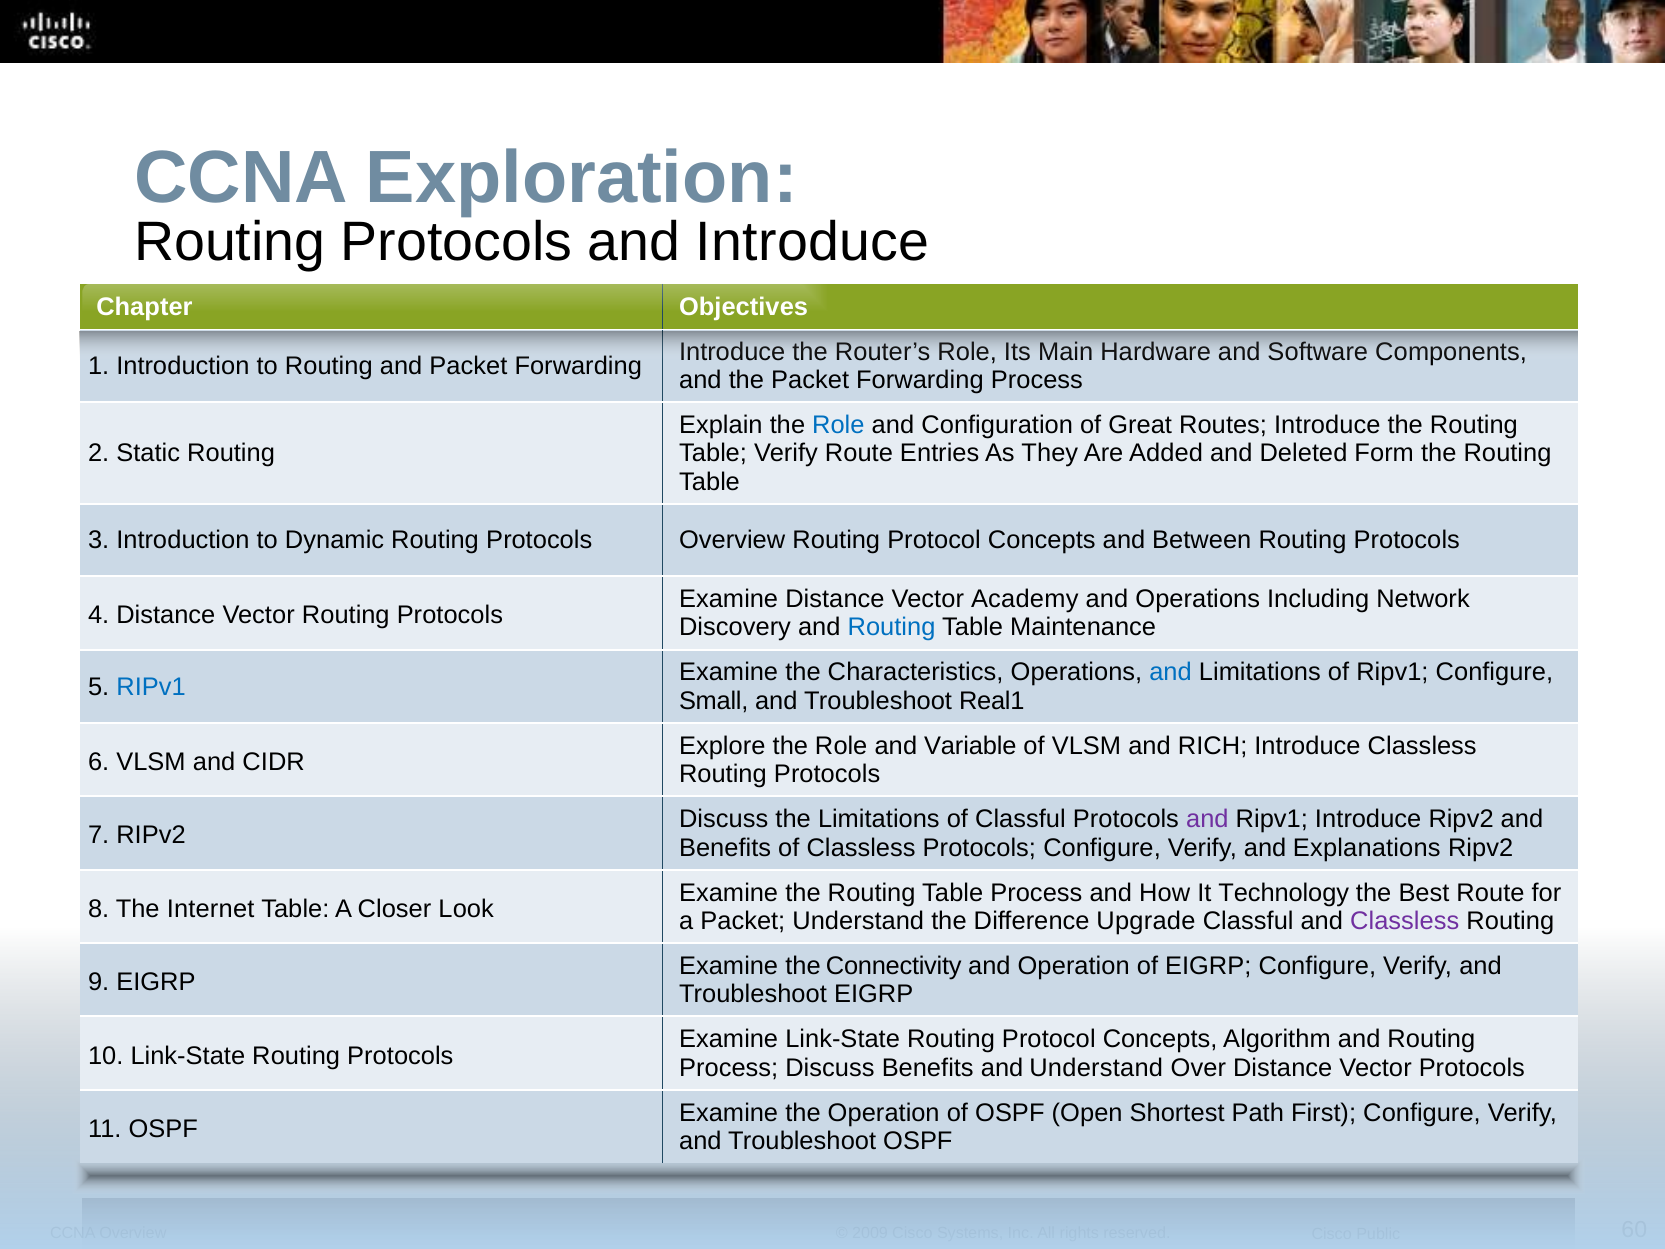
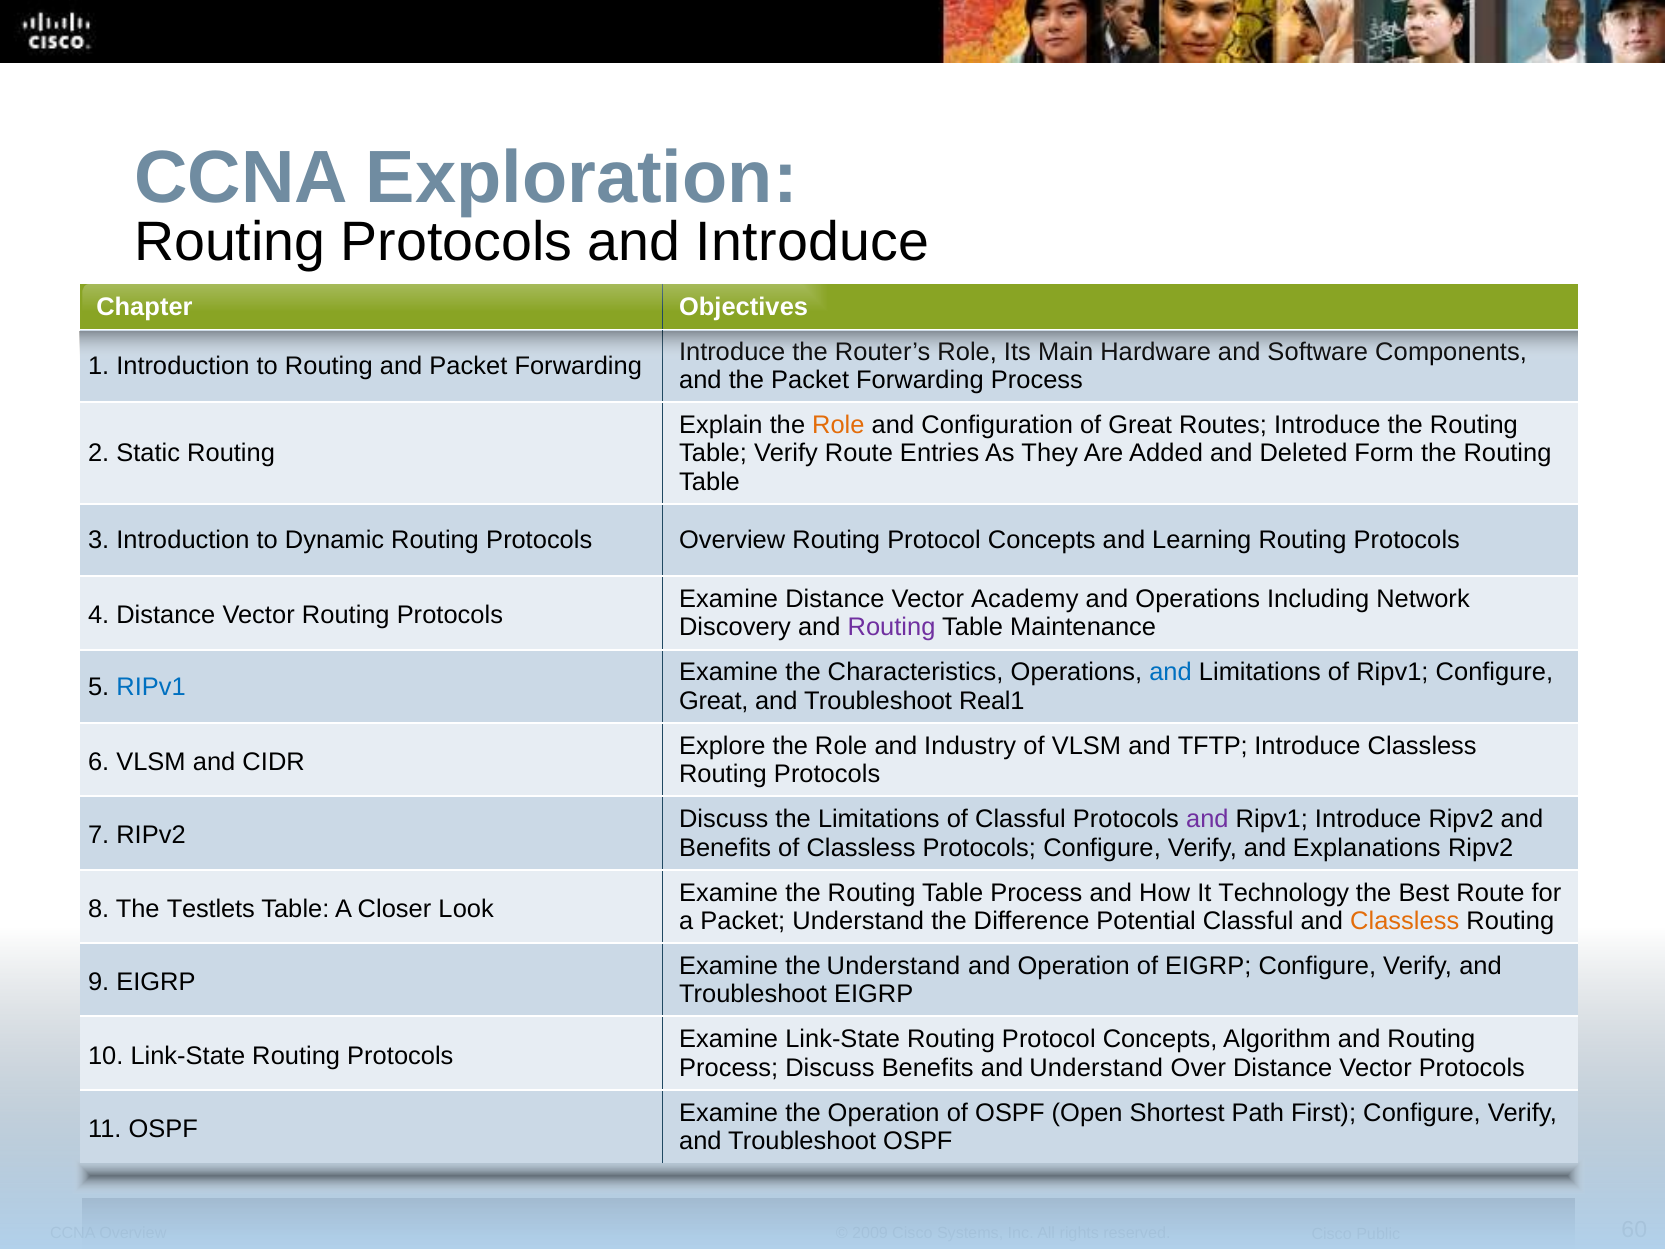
Role colour: blue -> orange (838, 425)
Between: Between -> Learning (1202, 540)
Routing colour: blue -> purple (892, 627)
Small: Small -> Great (714, 701)
Variable: Variable -> Industry (970, 746)
RICH: RICH -> TFTP (1213, 746)
Internet: Internet -> Testlets (211, 909)
Upgrade: Upgrade -> Potential (1146, 921)
Classless colour: purple -> orange (1405, 921)
the Connectivity: Connectivity -> Understand (894, 966)
